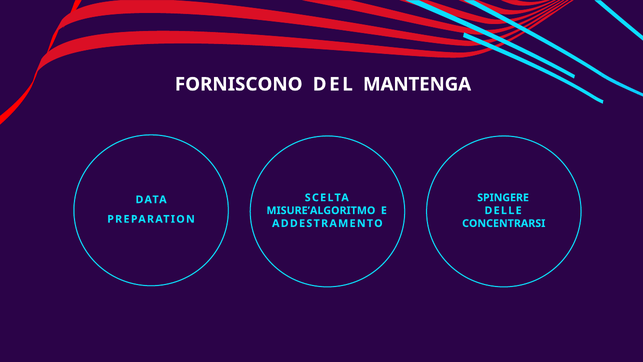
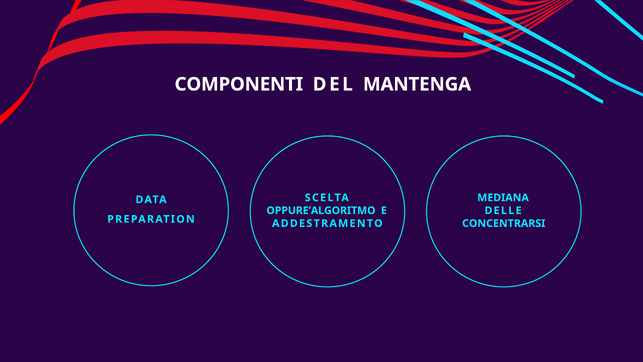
FORNISCONO: FORNISCONO -> COMPONENTI (239, 84)
SPINGERE: SPINGERE -> MEDIANA (503, 198)
MISURE’ALGORITMO: MISURE’ALGORITMO -> OPPURE’ALGORITMO (321, 210)
